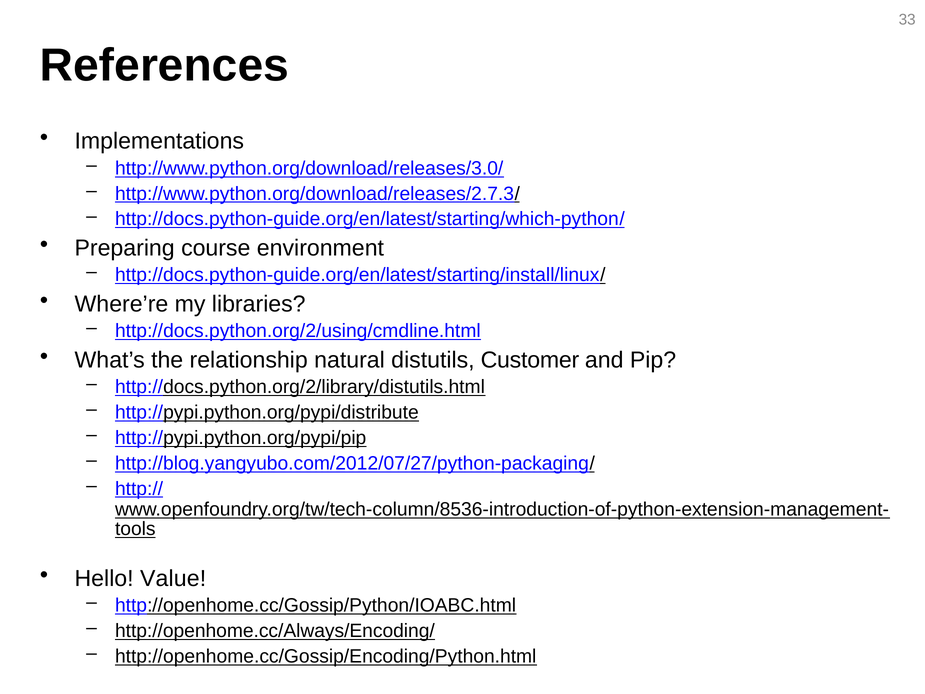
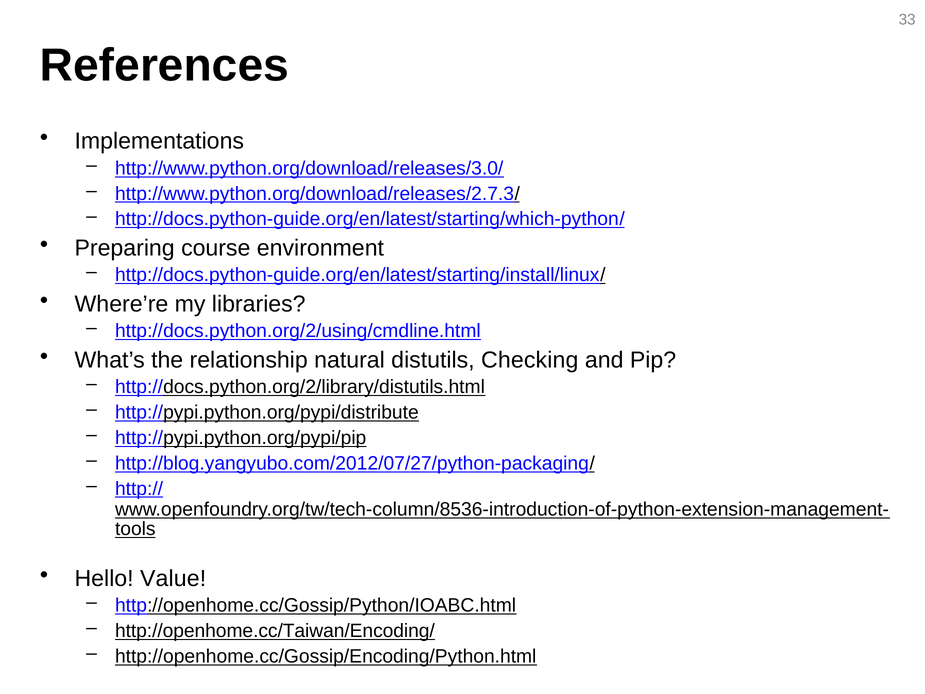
Customer: Customer -> Checking (530, 360)
http://openhome.cc/Always/Encoding/: http://openhome.cc/Always/Encoding/ -> http://openhome.cc/Taiwan/Encoding/ (275, 631)
